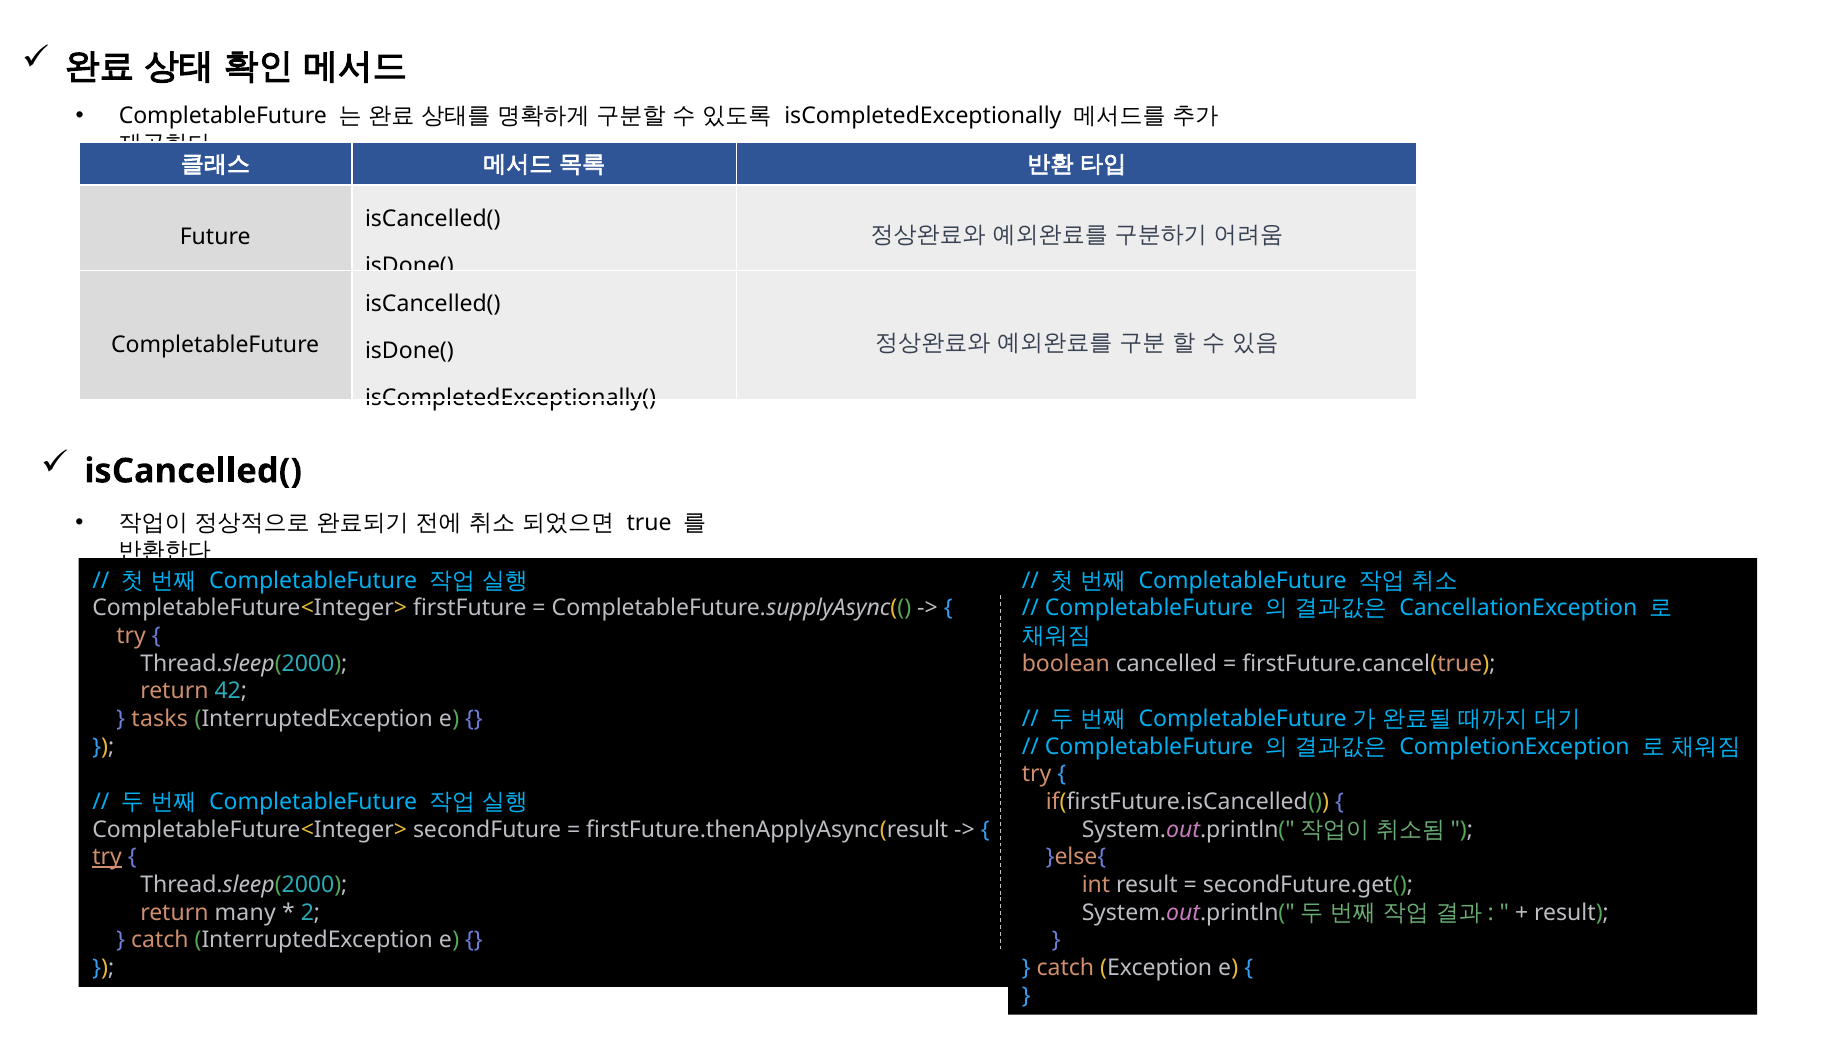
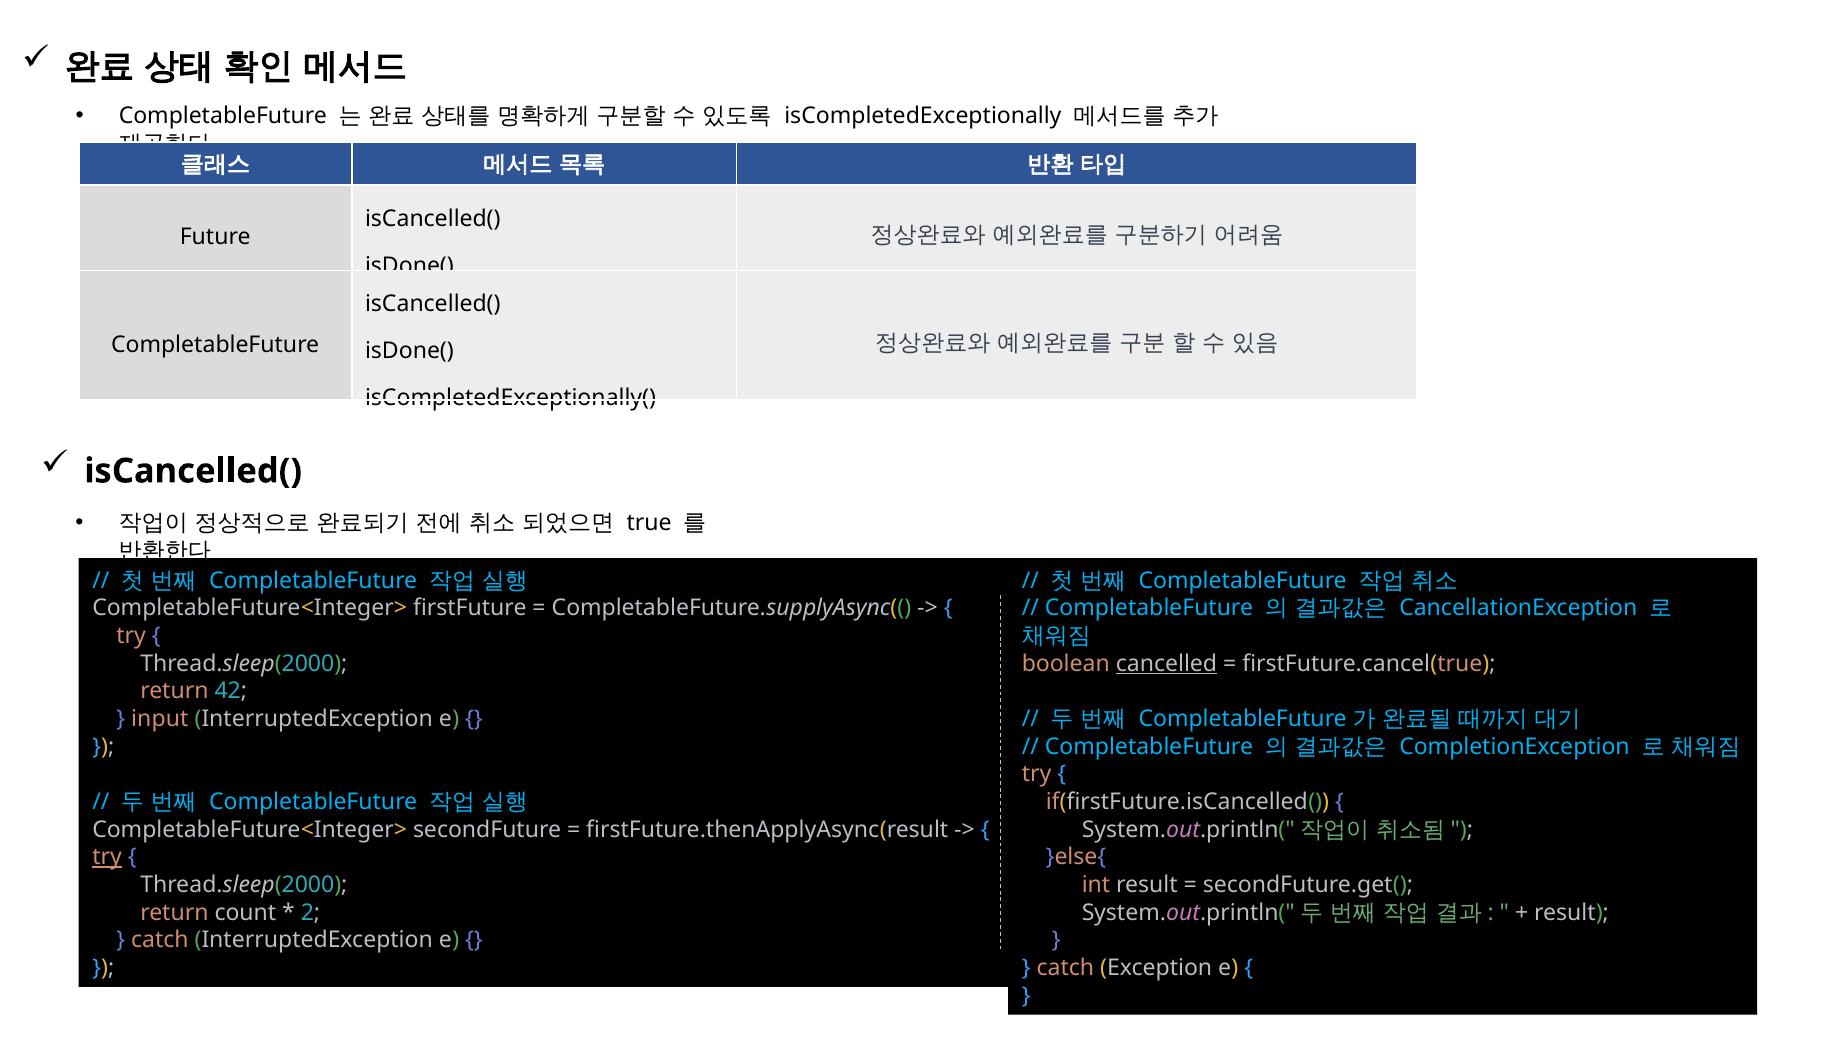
cancelled underline: none -> present (1167, 663)
tasks: tasks -> input (160, 719)
many: many -> count (245, 912)
